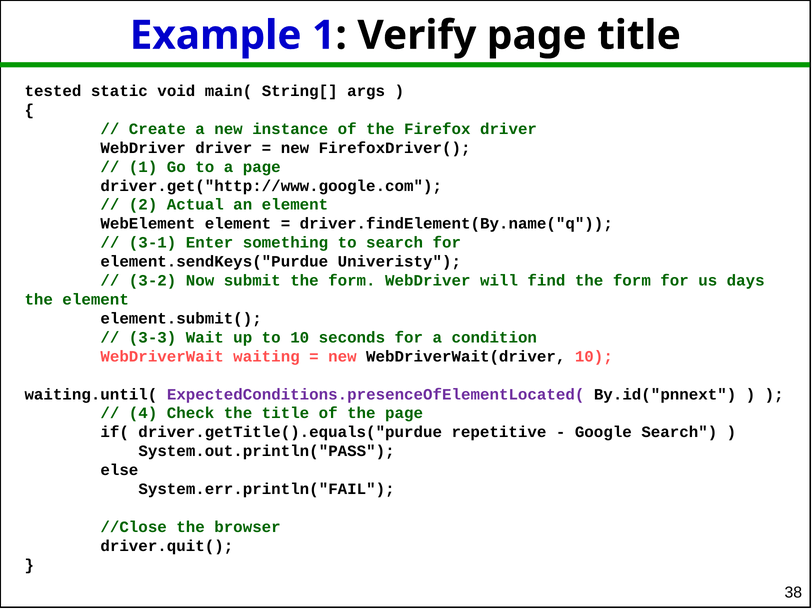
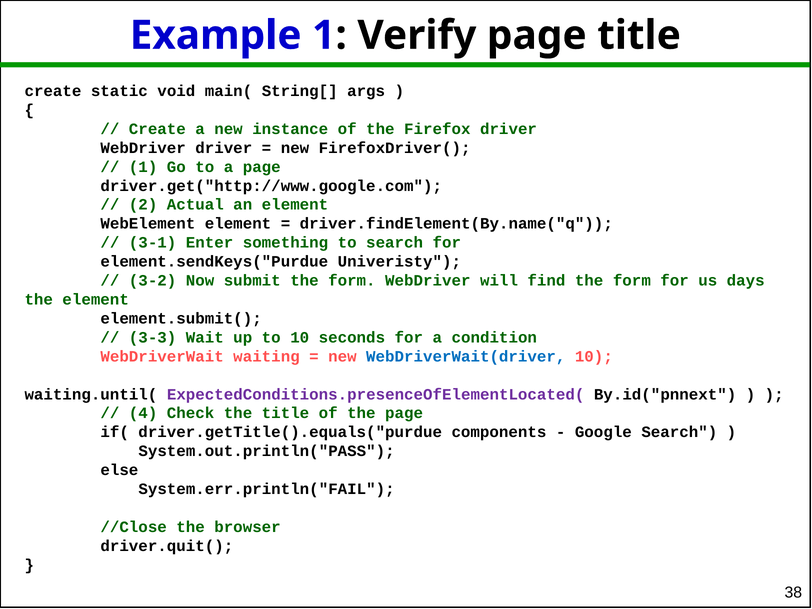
tested: tested -> create (53, 91)
WebDriverWait(driver colour: black -> blue (466, 356)
repetitive: repetitive -> components (499, 432)
